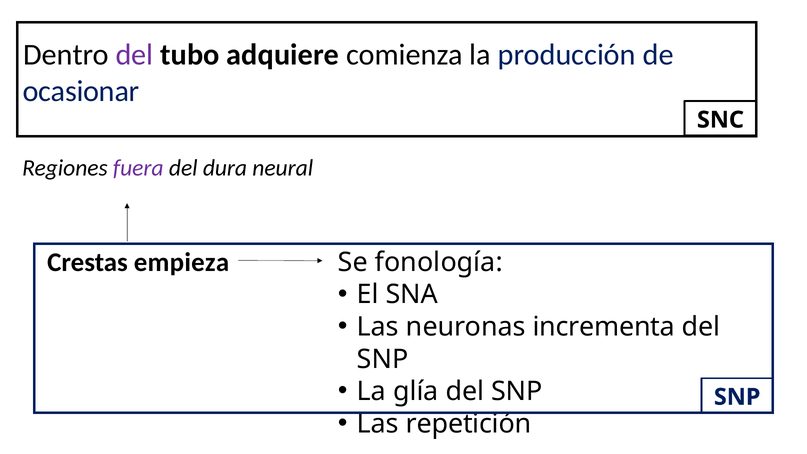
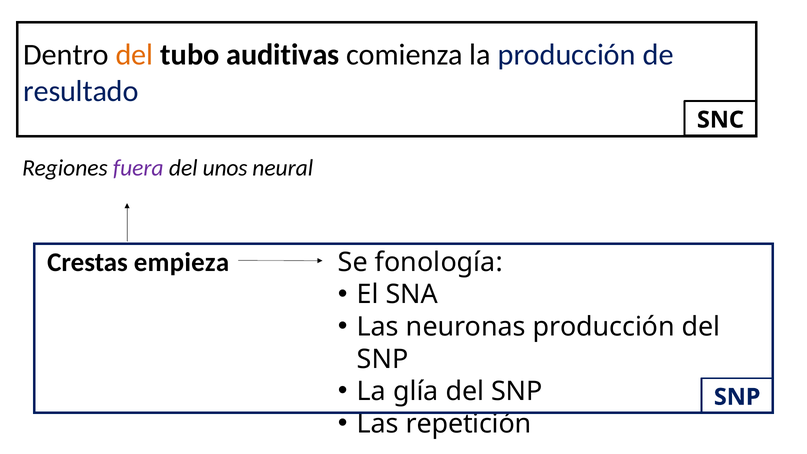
del colour: purple -> orange (134, 55)
adquiere: adquiere -> auditivas (283, 55)
ocasionar: ocasionar -> resultado (81, 91)
dura: dura -> unos (225, 168)
neuronas incrementa: incrementa -> producción (604, 327)
